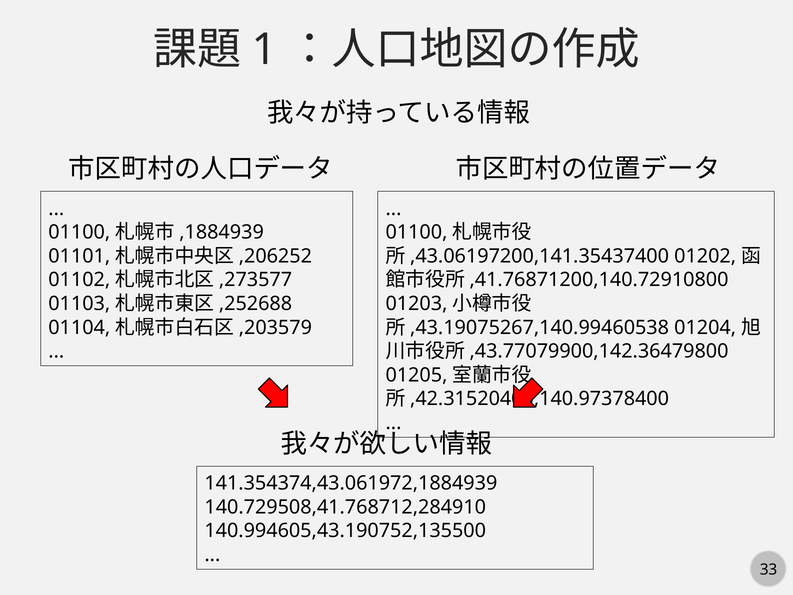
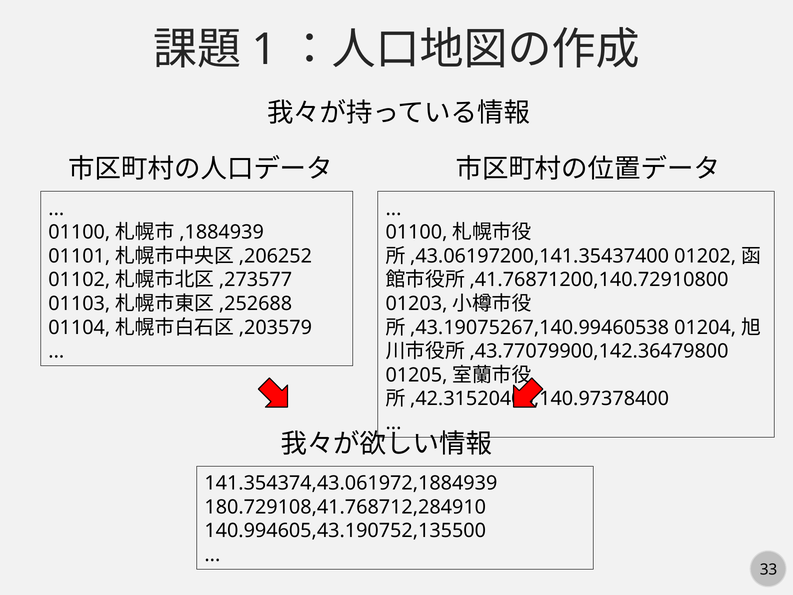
140.729508,41.768712,284910: 140.729508,41.768712,284910 -> 180.729108,41.768712,284910 (345, 507)
